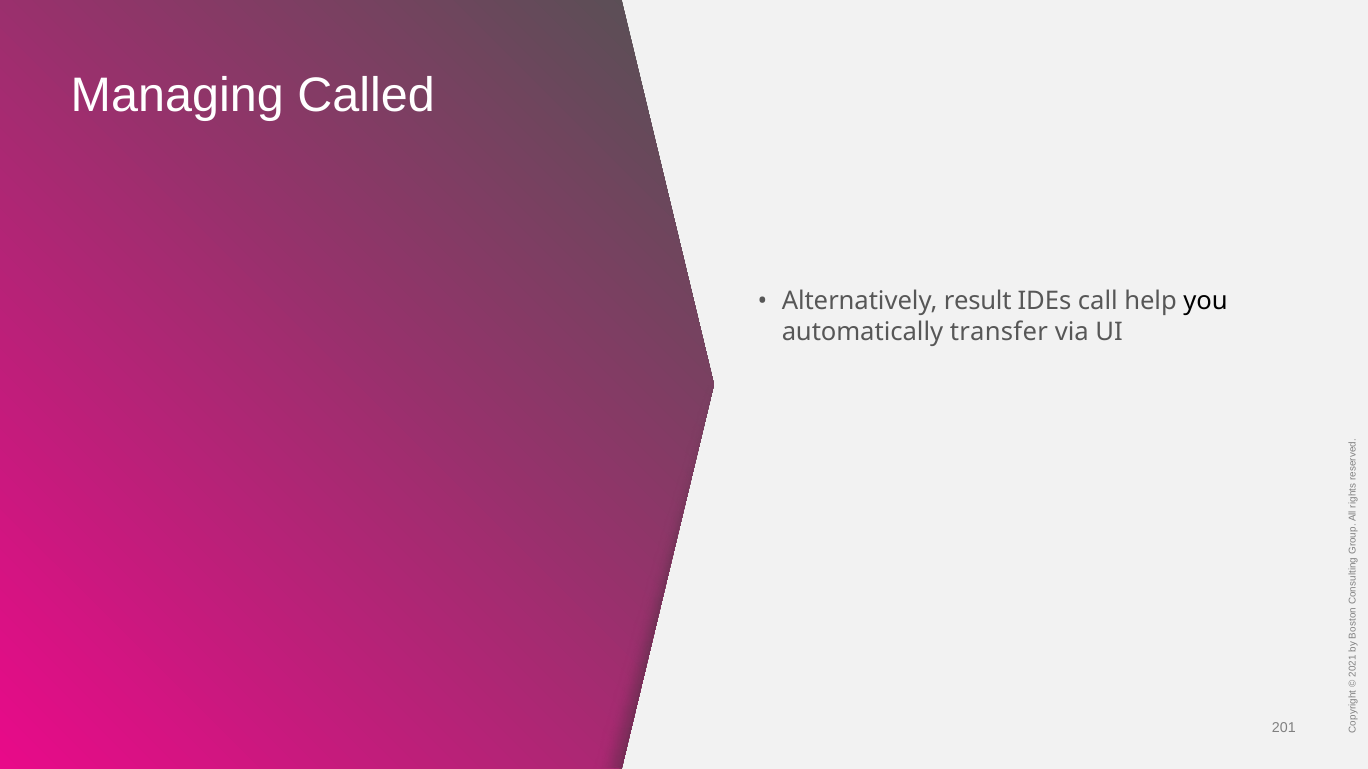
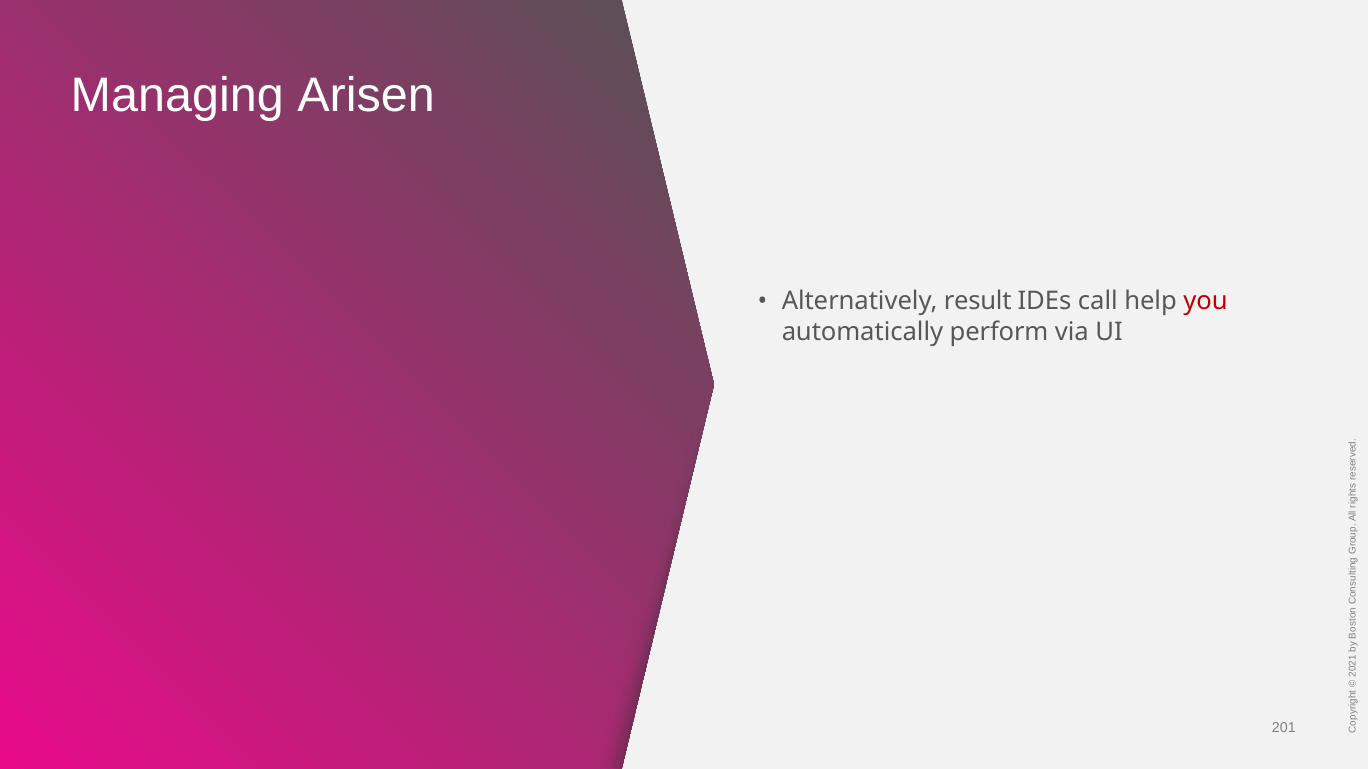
Called: Called -> Arisen (366, 96)
you colour: black -> red (1206, 302)
transfer: transfer -> perform (999, 332)
